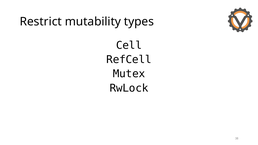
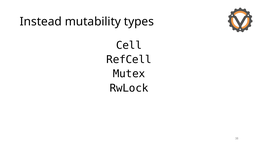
Restrict: Restrict -> Instead (41, 22)
